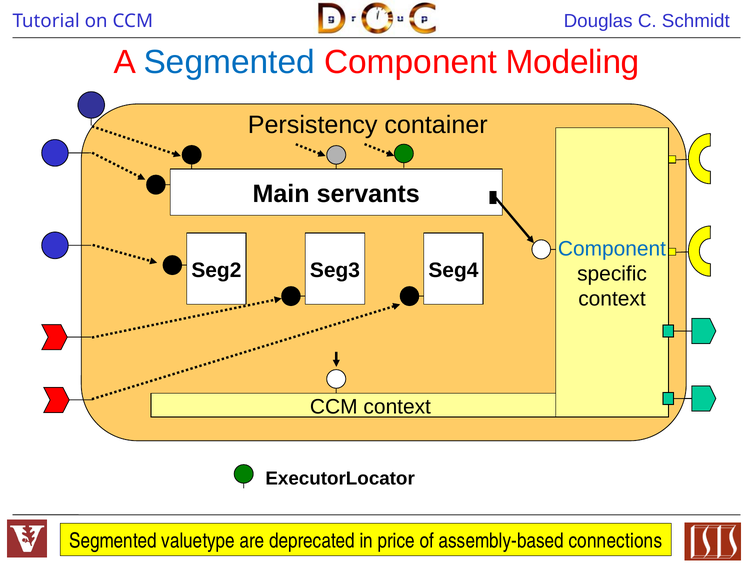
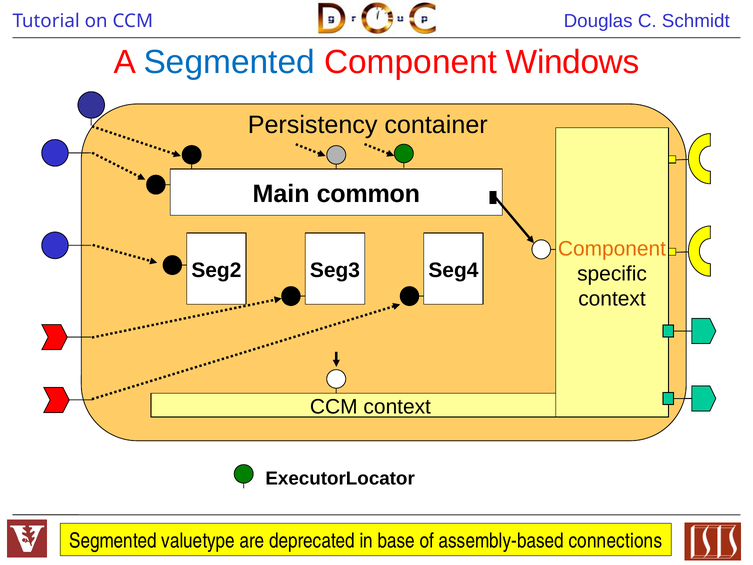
Modeling: Modeling -> Windows (573, 62)
servants: servants -> common (368, 194)
Component colour: blue -> orange (612, 249)
price: price -> base (396, 541)
